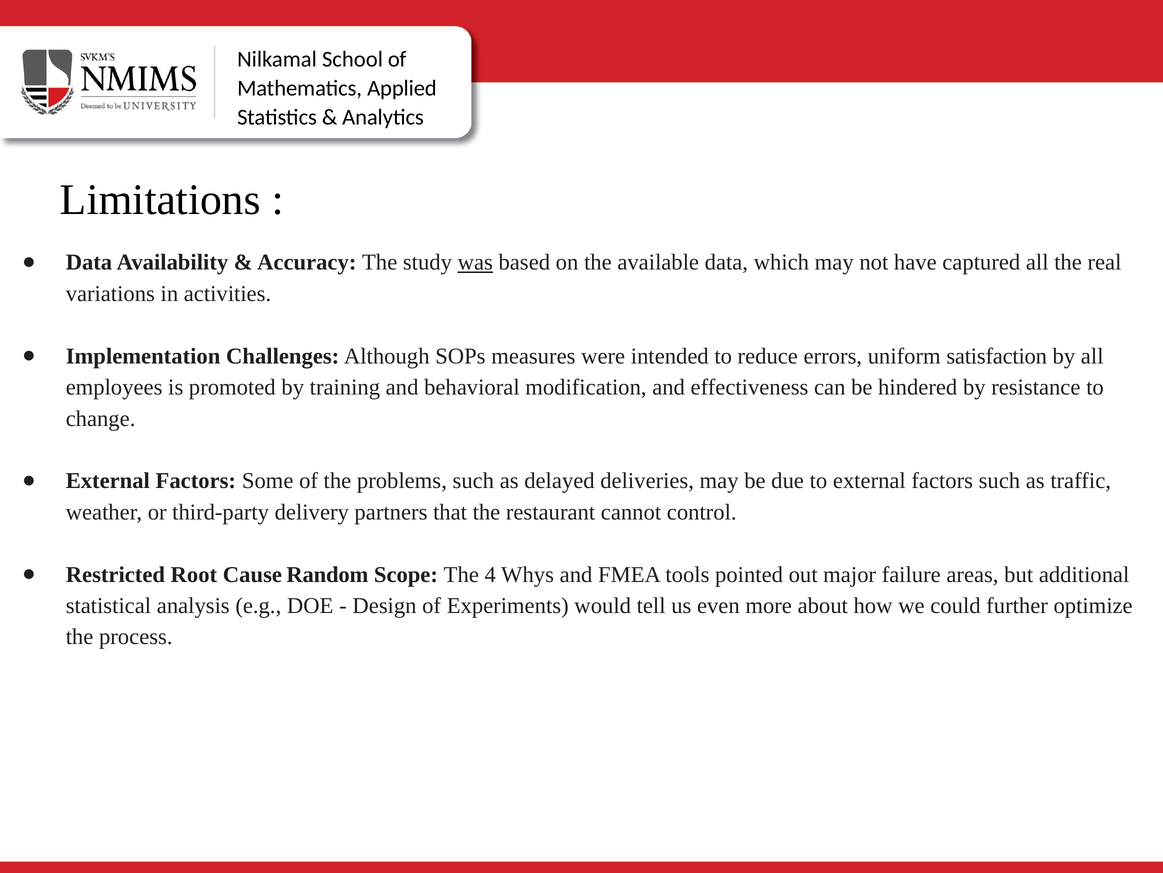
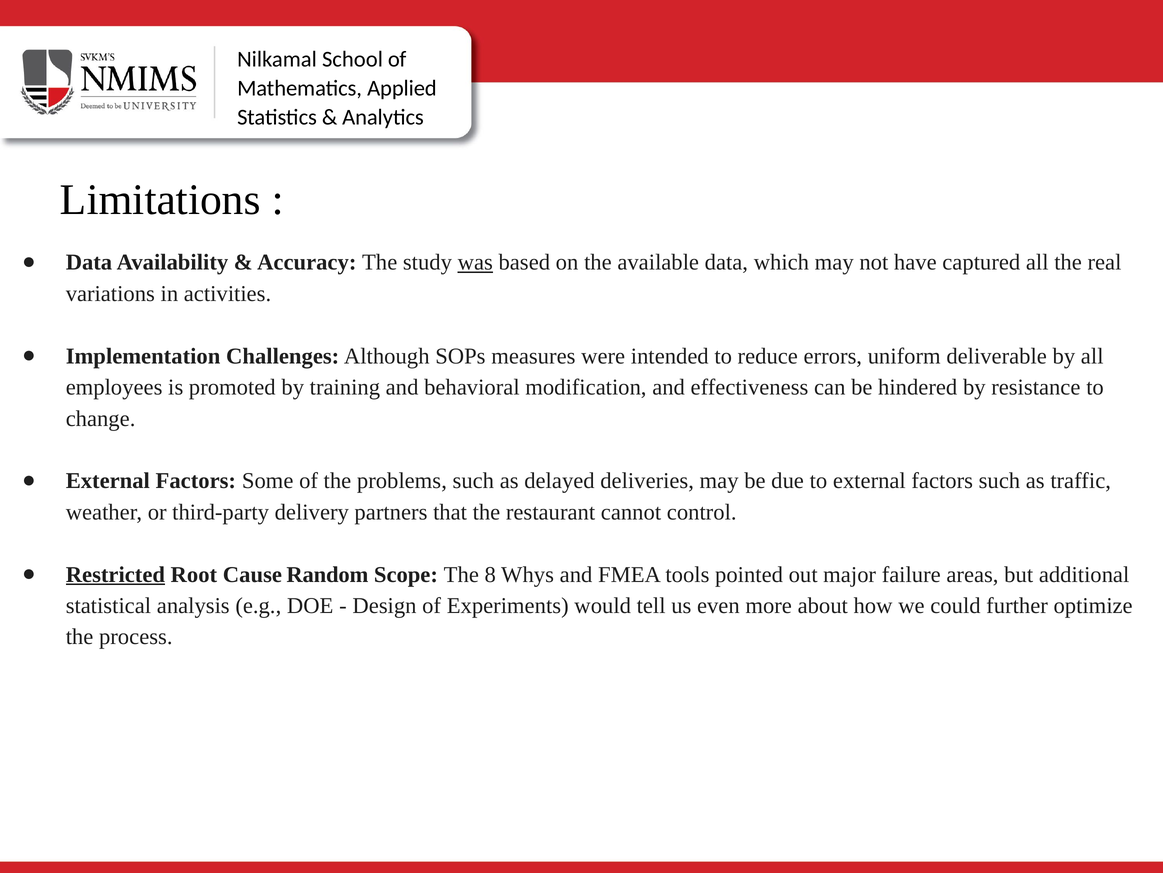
satisfaction: satisfaction -> deliverable (997, 356)
Restricted underline: none -> present (115, 574)
4: 4 -> 8 (490, 574)
